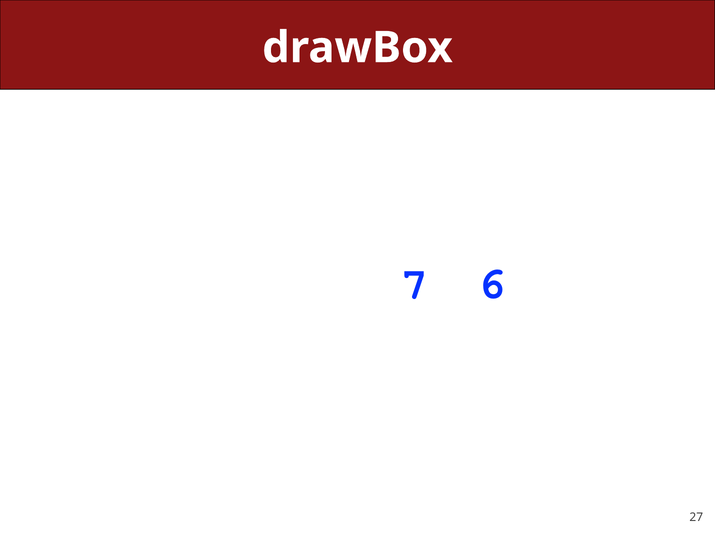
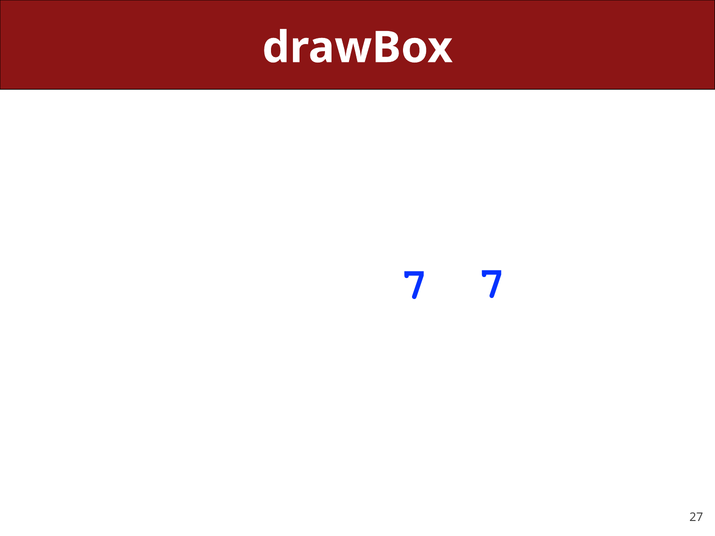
7 6: 6 -> 7 (492, 284)
